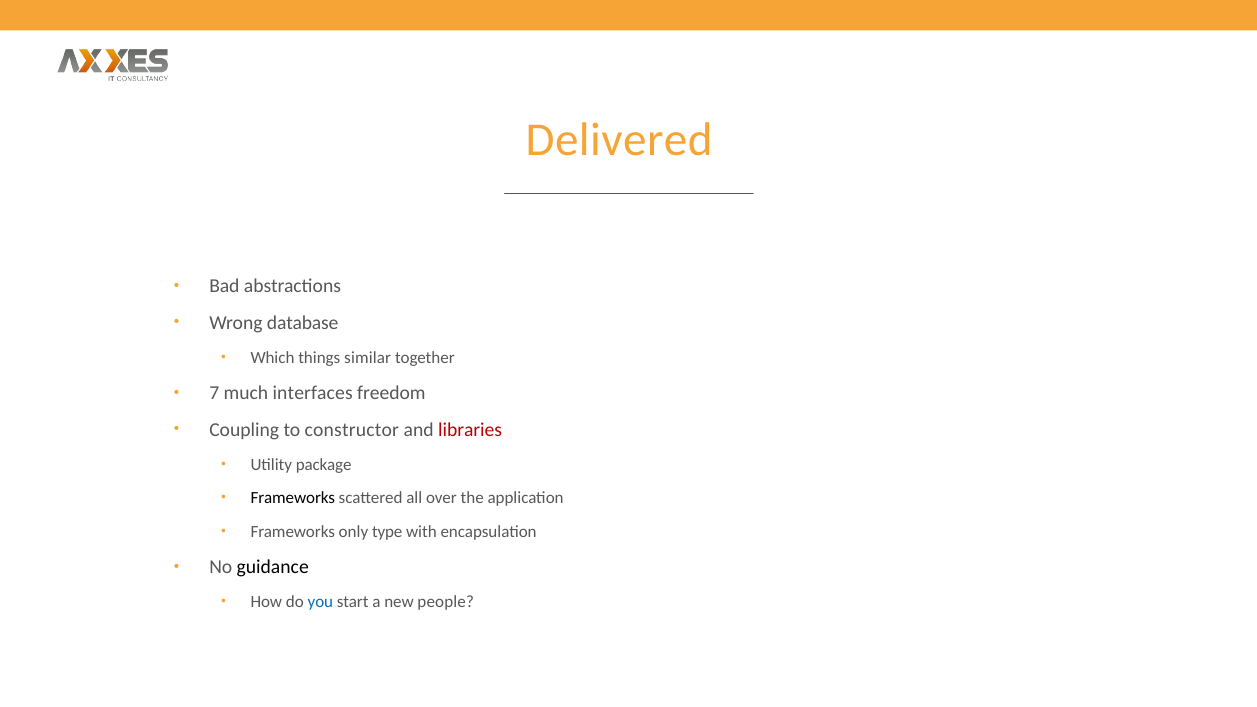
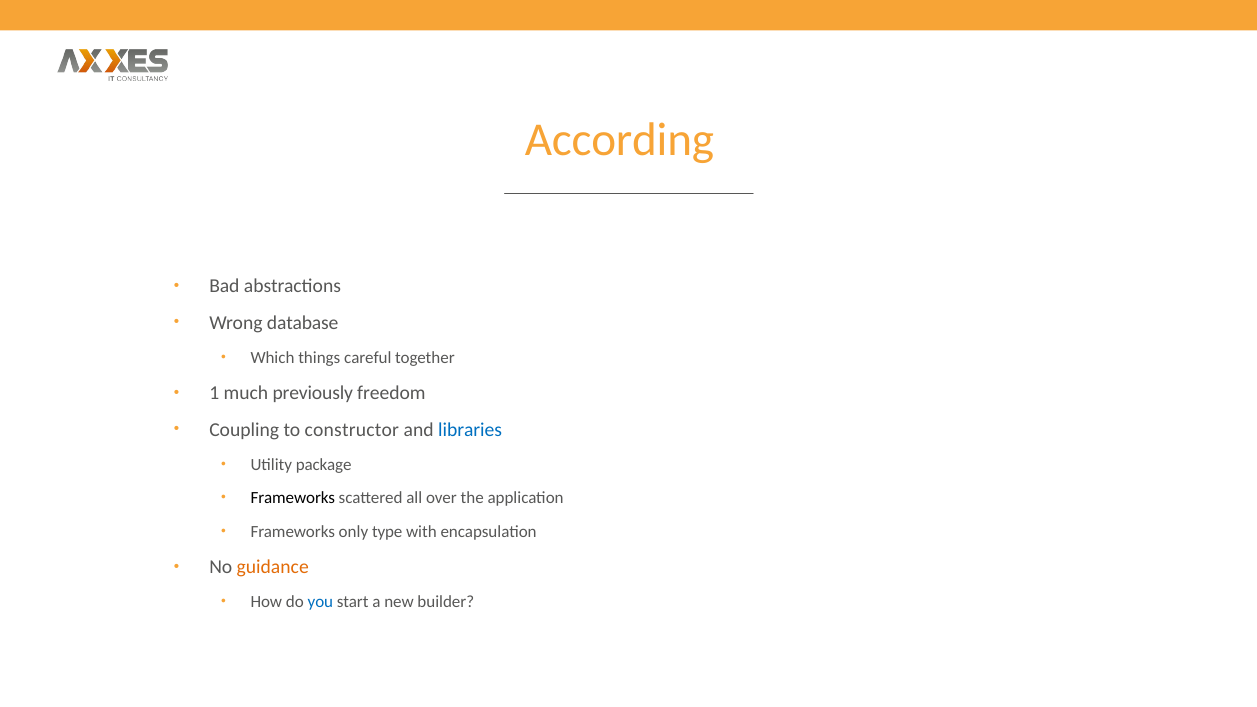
Delivered: Delivered -> According (619, 140)
similar: similar -> careful (368, 358)
7: 7 -> 1 (214, 393)
interfaces: interfaces -> previously (313, 393)
libraries colour: red -> blue (470, 430)
guidance colour: black -> orange (273, 567)
people: people -> builder (446, 602)
